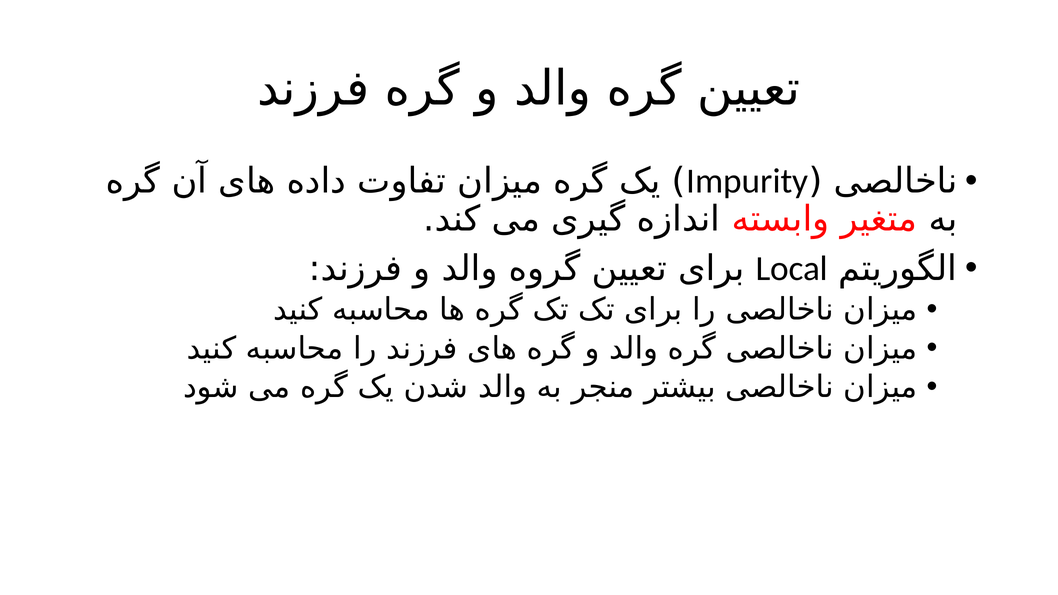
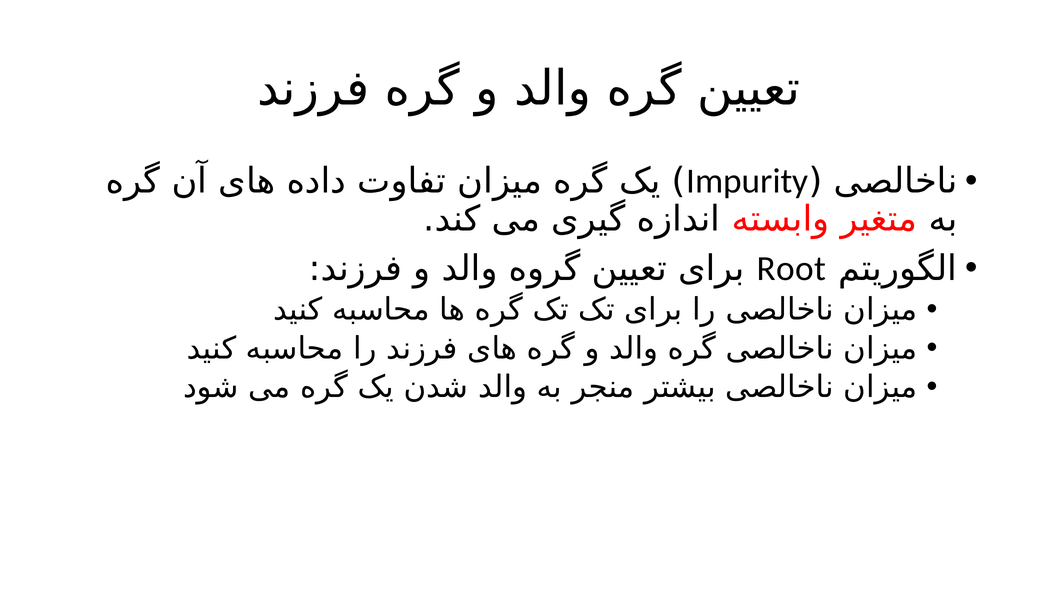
Local: Local -> Root (792, 268)
